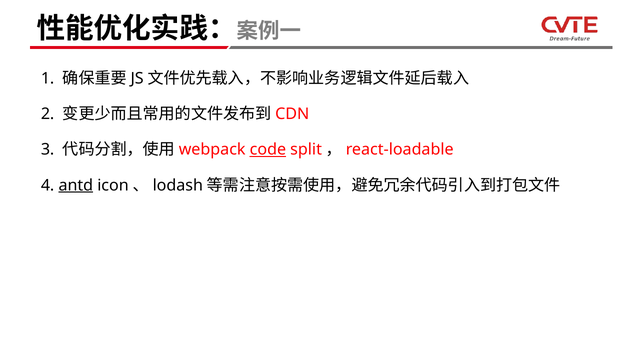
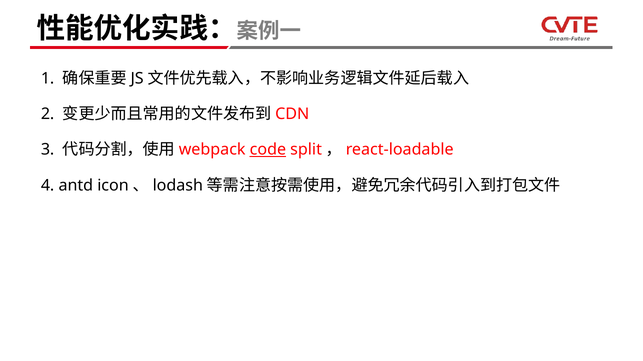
antd underline: present -> none (76, 186)
